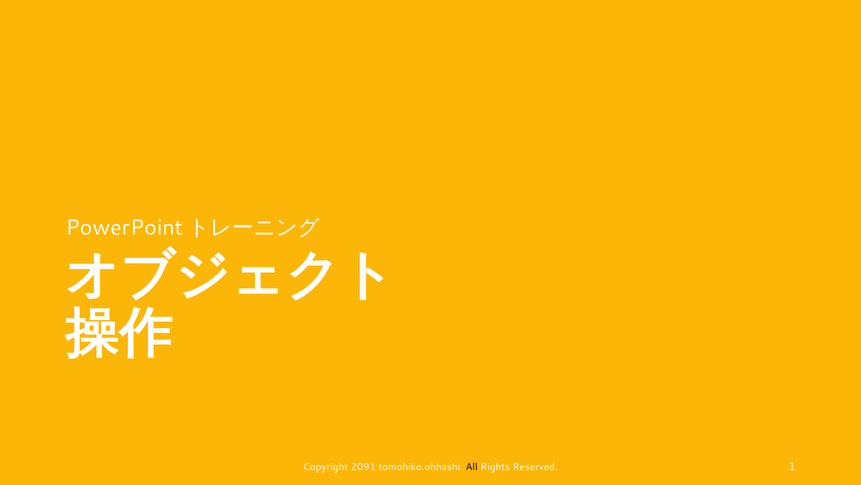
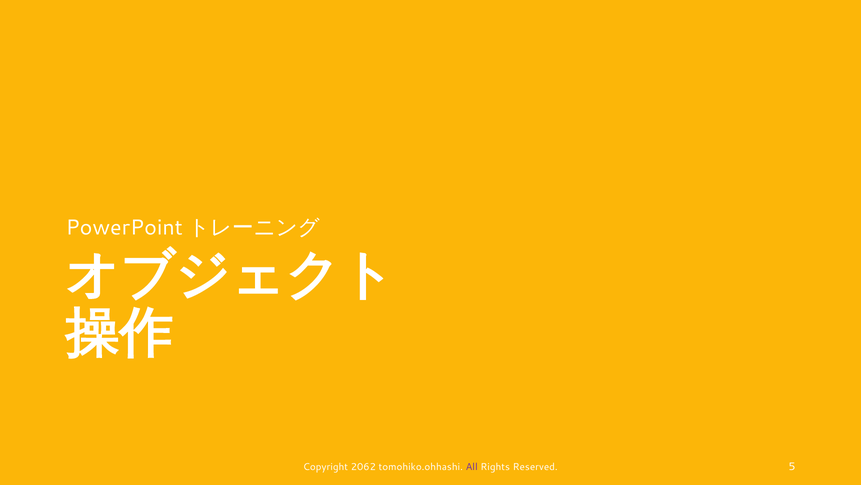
2091: 2091 -> 2062 (363, 466)
All colour: black -> purple (472, 466)
1: 1 -> 5 (792, 466)
